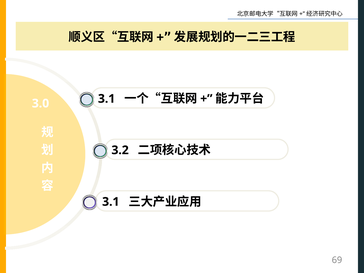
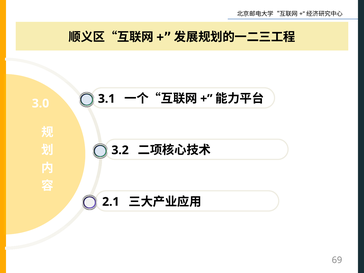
3.1: 3.1 -> 2.1 (111, 202)
